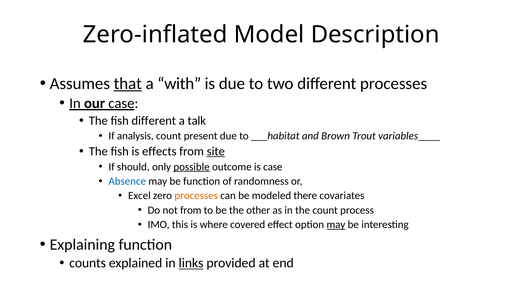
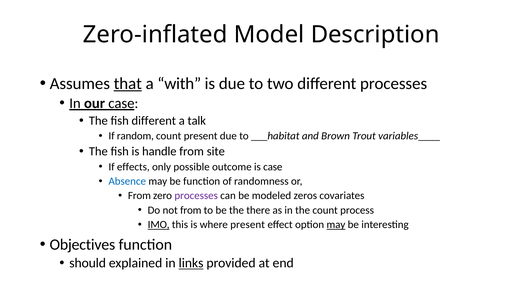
analysis: analysis -> random (135, 136)
effects: effects -> handle (159, 151)
site underline: present -> none (216, 151)
should: should -> effects (133, 167)
possible underline: present -> none (192, 167)
Excel: Excel -> From (139, 196)
processes colour: orange -> purple (196, 196)
there: there -> zeros (305, 196)
other: other -> there (258, 210)
IMO underline: none -> present (159, 225)
where covered: covered -> present (248, 225)
Explaining: Explaining -> Objectives (82, 245)
counts: counts -> should (88, 263)
